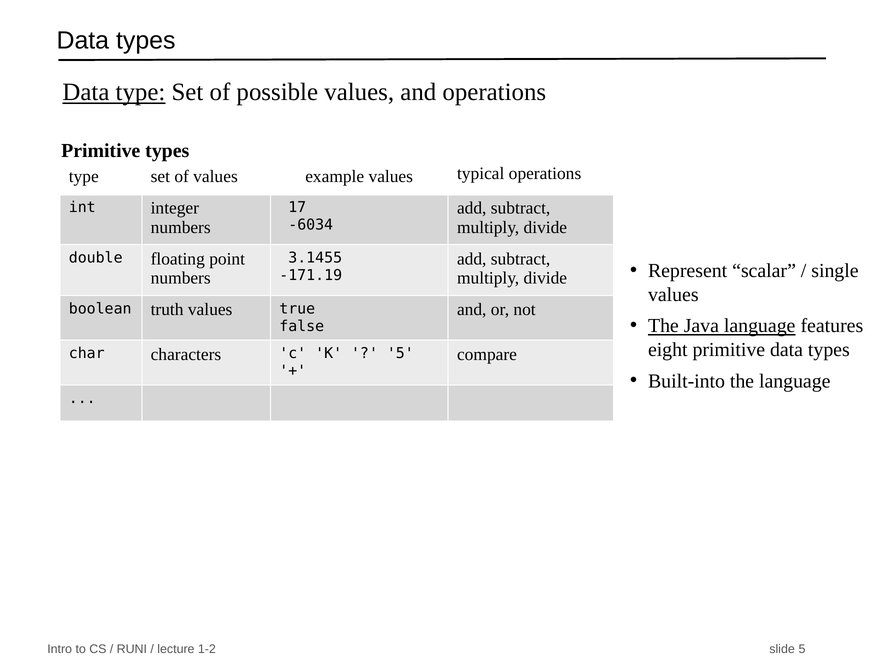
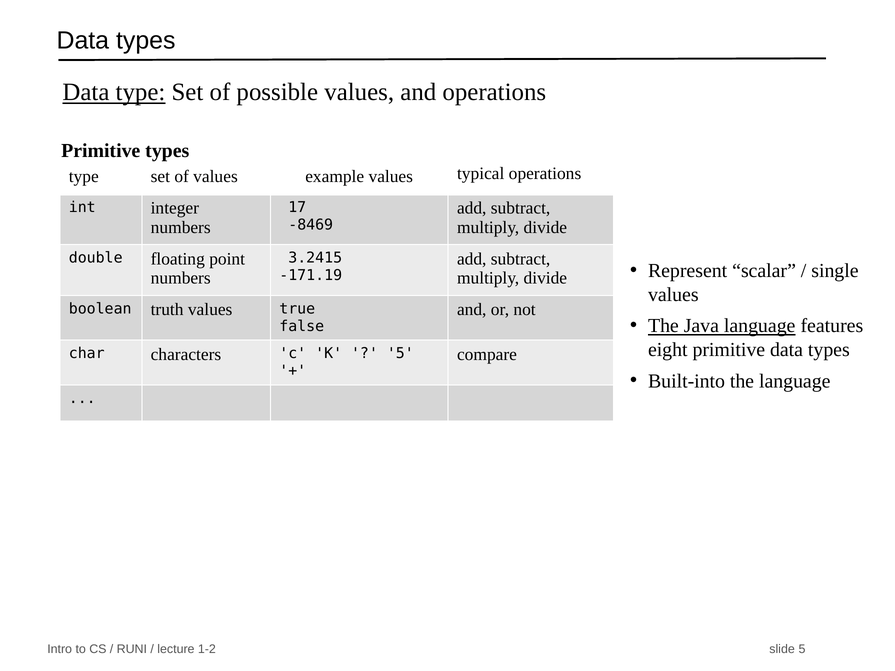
-6034: -6034 -> -8469 (311, 225)
3.1455: 3.1455 -> 3.2415 (315, 258)
